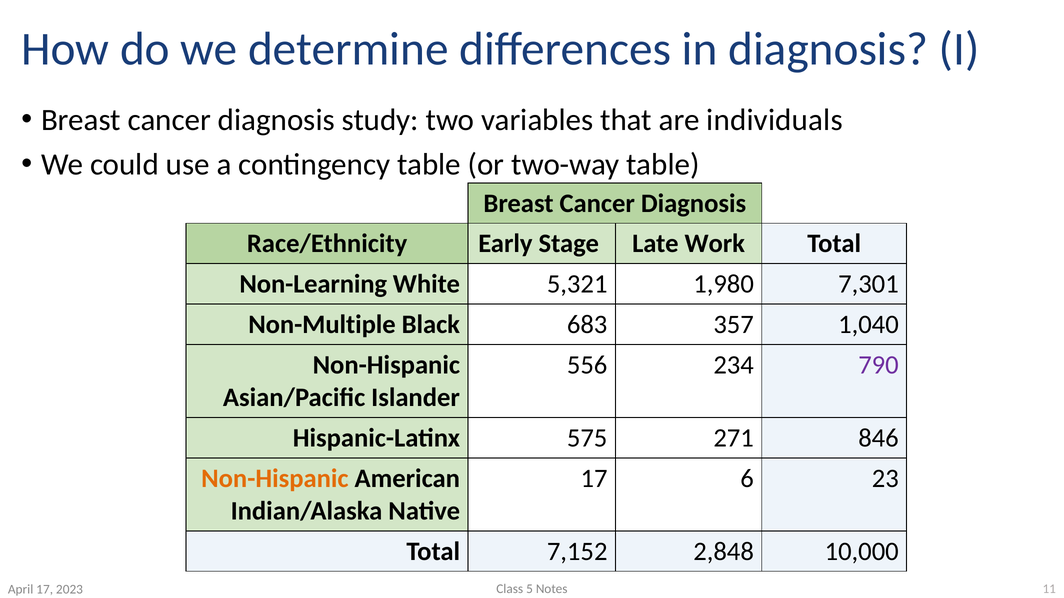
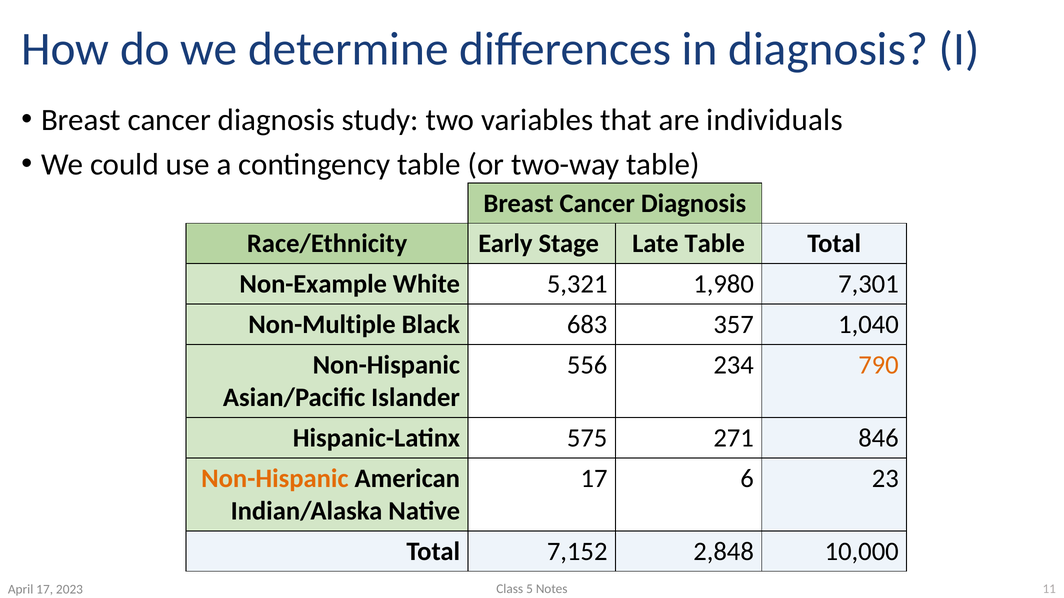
Late Work: Work -> Table (715, 244)
Non-Learning: Non-Learning -> Non-Example (313, 284)
790 colour: purple -> orange (878, 365)
